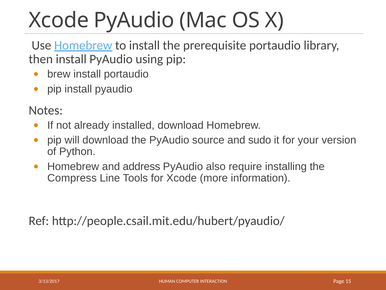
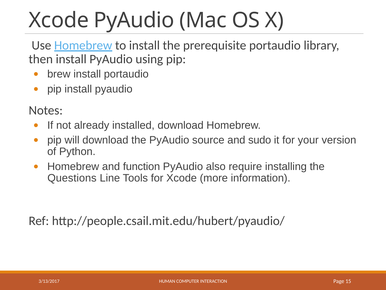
address: address -> function (142, 166)
Compress: Compress -> Questions (72, 178)
